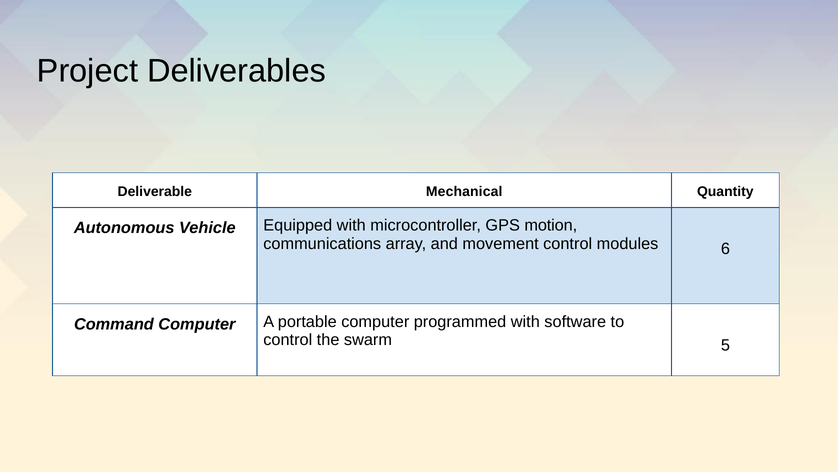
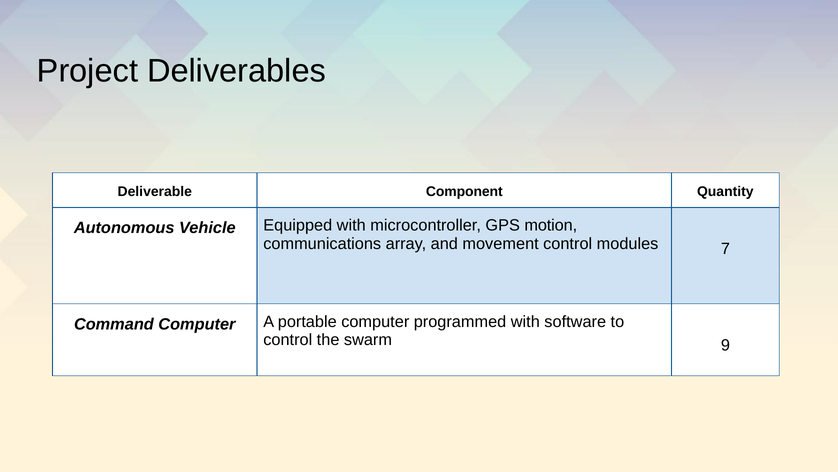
Mechanical: Mechanical -> Component (464, 191)
6: 6 -> 7 (725, 249)
5: 5 -> 9 (725, 345)
